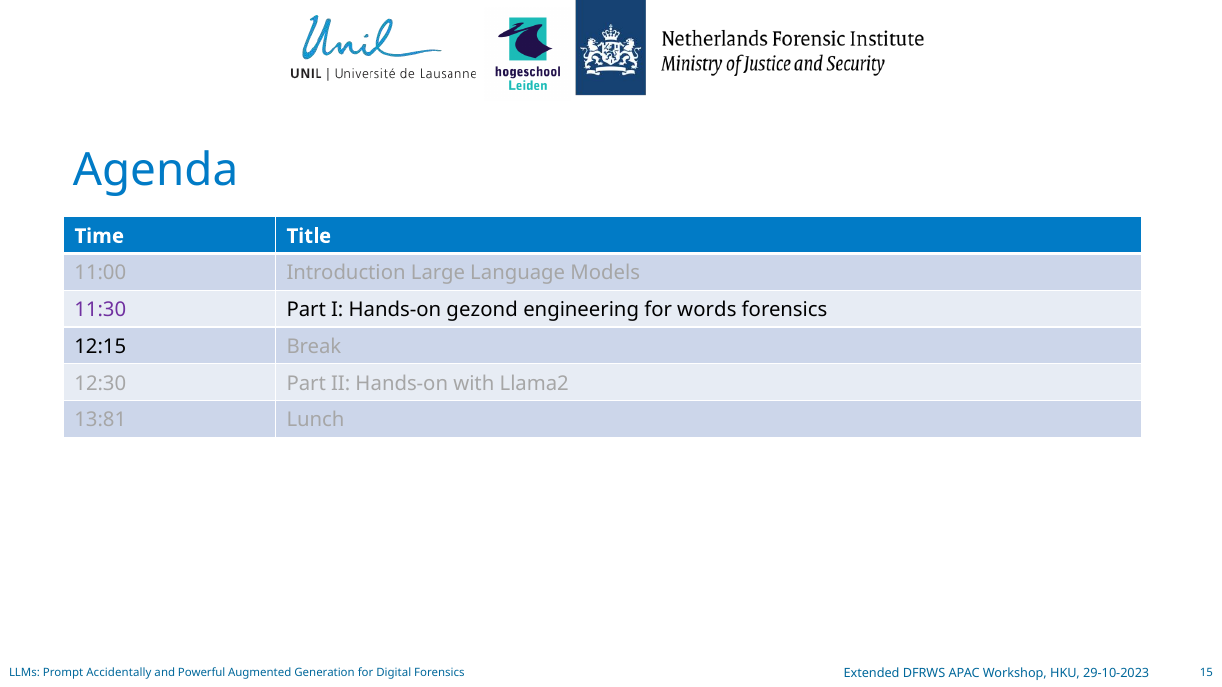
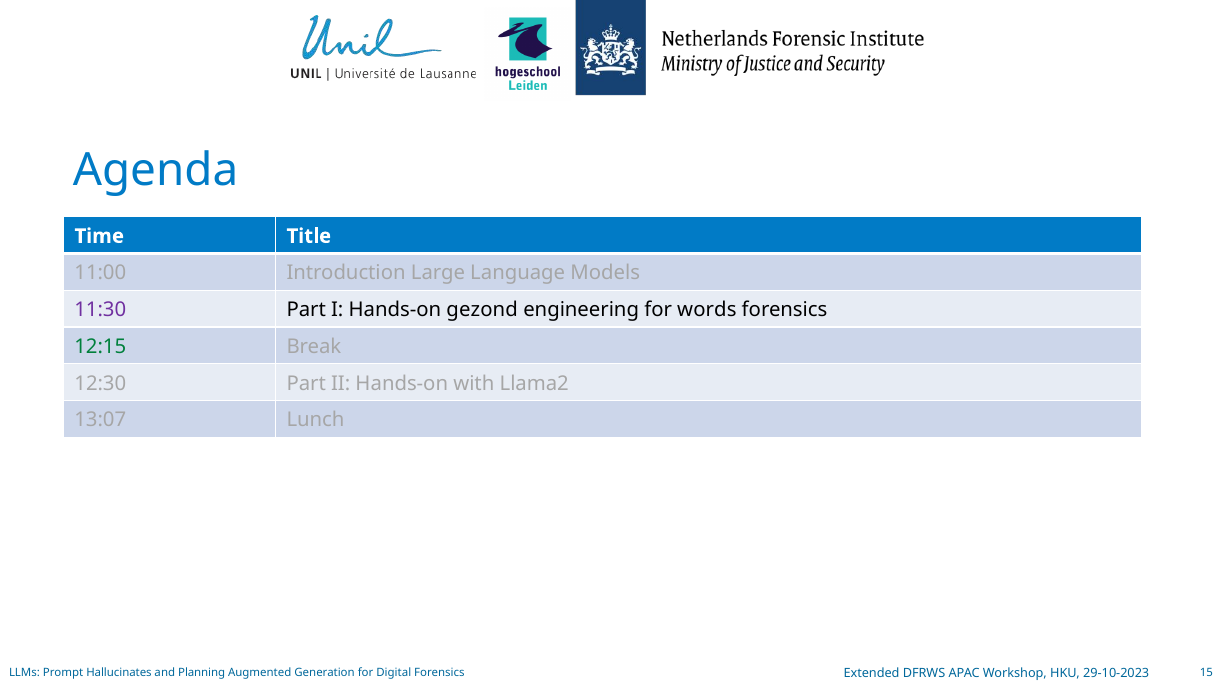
12:15 colour: black -> green (100, 347)
13:81: 13:81 -> 13:07 (100, 420)
Accidentally: Accidentally -> Hallucinates (119, 673)
Powerful: Powerful -> Planning (202, 673)
